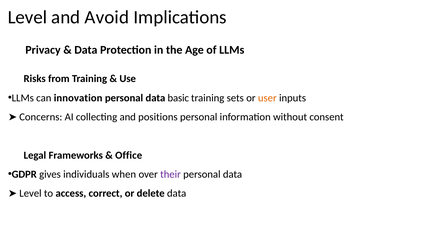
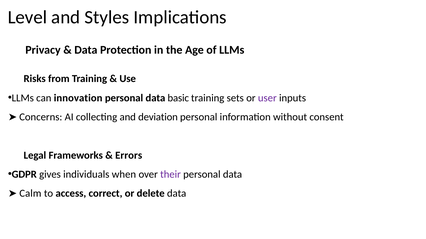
Avoid: Avoid -> Styles (107, 17)
user colour: orange -> purple (267, 98)
positions: positions -> deviation (158, 117)
Office: Office -> Errors (129, 156)
Level: Level -> Calm (30, 194)
